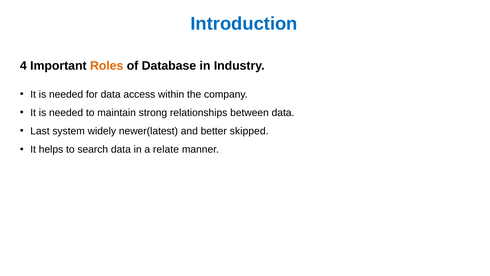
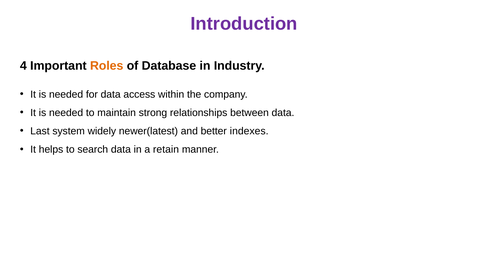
Introduction colour: blue -> purple (244, 24)
skipped: skipped -> indexes (249, 131)
relate: relate -> retain (166, 149)
